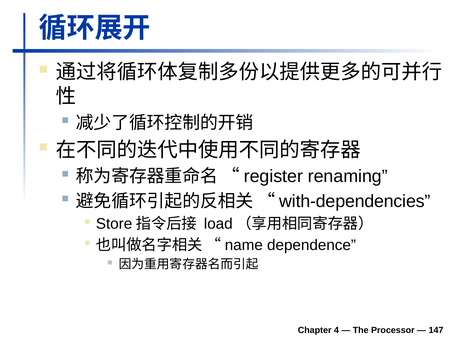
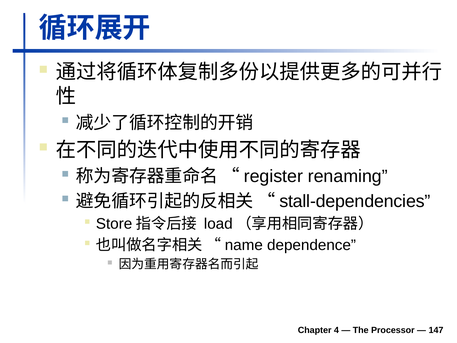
with-dependencies: with-dependencies -> stall-dependencies (355, 201)
